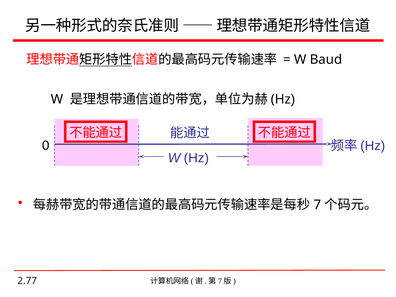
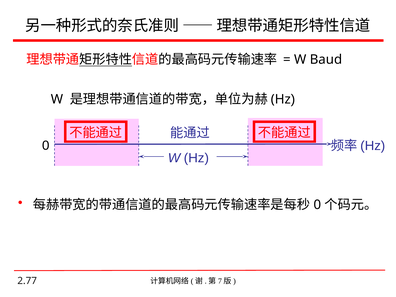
7: 7 -> 0 (317, 205)
